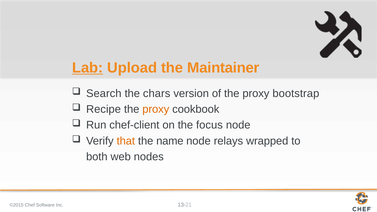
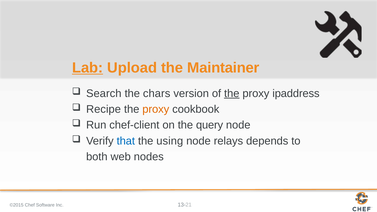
the underline: none -> present (232, 93)
bootstrap: bootstrap -> ipaddress (296, 93)
focus: focus -> query (210, 125)
that colour: orange -> blue (126, 141)
name: name -> using (170, 141)
wrapped: wrapped -> depends (267, 141)
